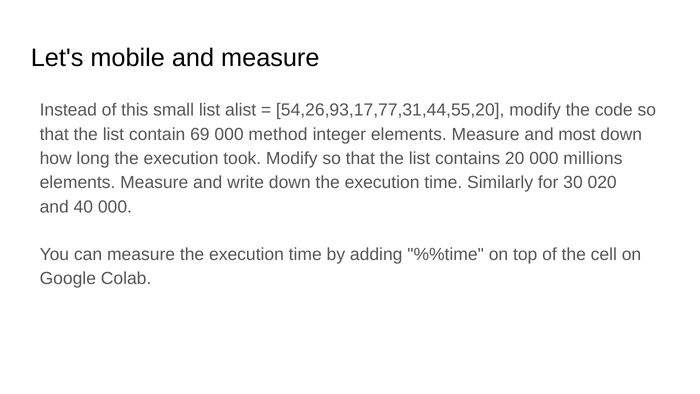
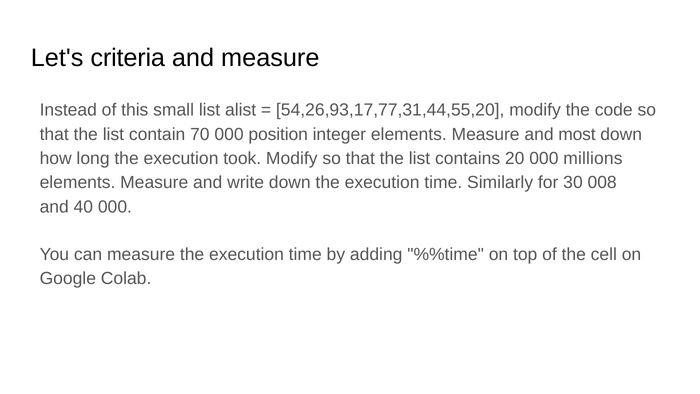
mobile: mobile -> criteria (128, 58)
69: 69 -> 70 (200, 134)
method: method -> position (278, 134)
020: 020 -> 008 (602, 183)
